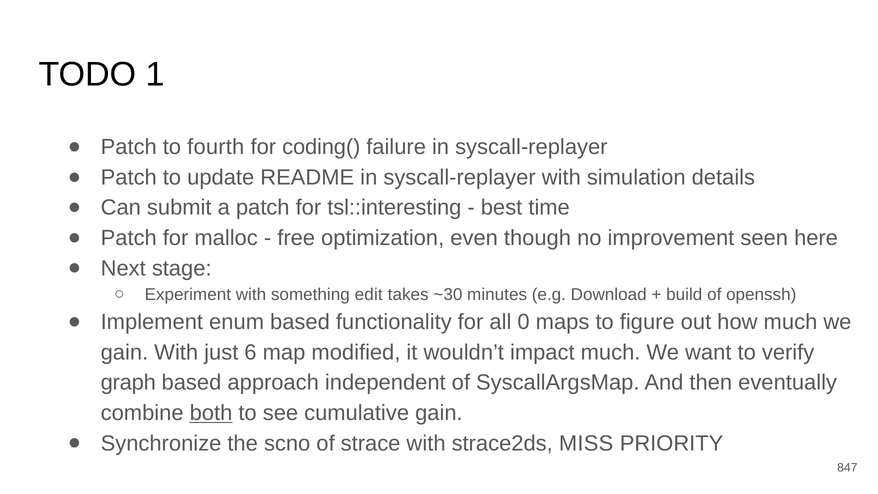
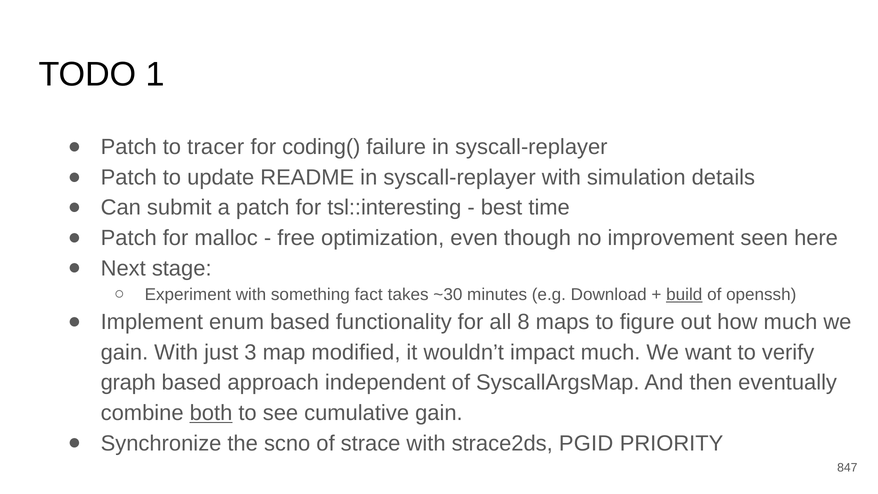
fourth: fourth -> tracer (216, 147)
edit: edit -> fact (369, 294)
build underline: none -> present (684, 294)
0: 0 -> 8 (524, 322)
6: 6 -> 3 (250, 352)
MISS: MISS -> PGID (586, 443)
